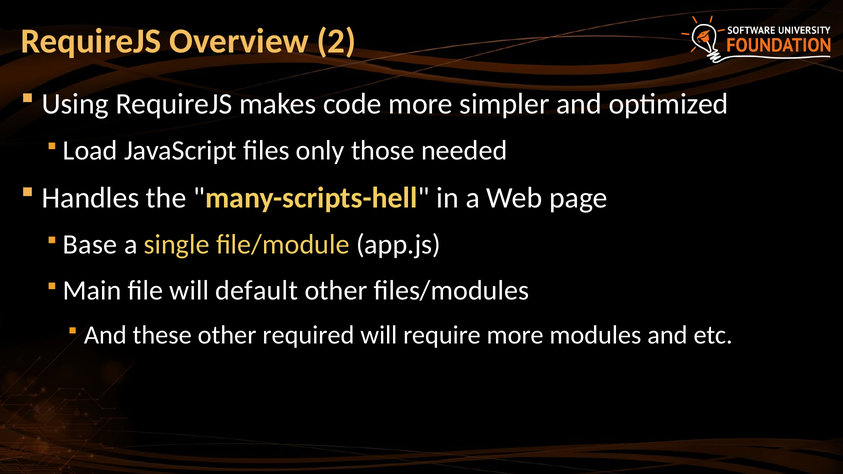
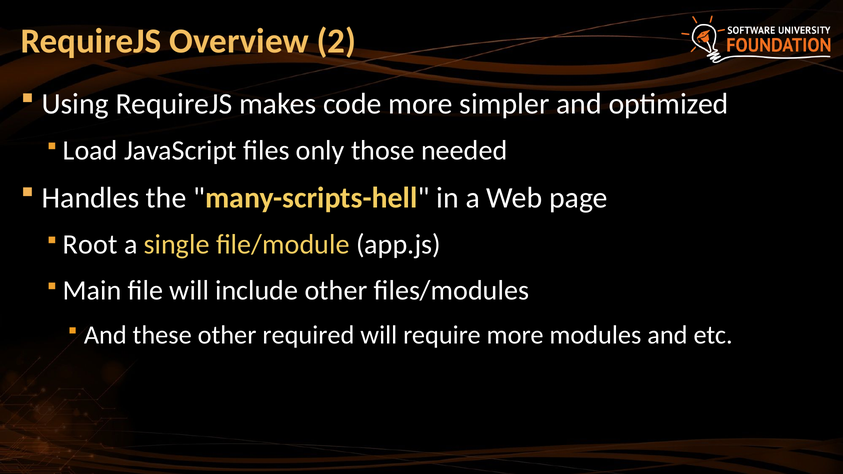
Base: Base -> Root (90, 245)
default: default -> include (257, 291)
